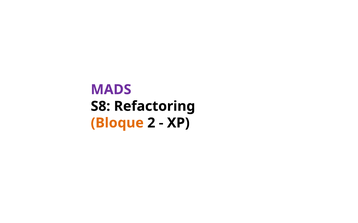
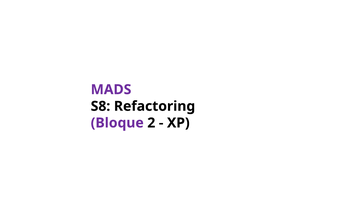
Bloque colour: orange -> purple (117, 123)
